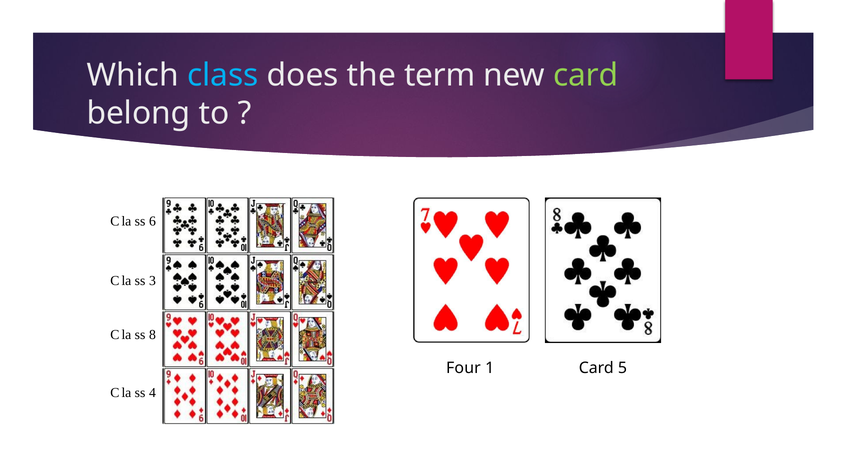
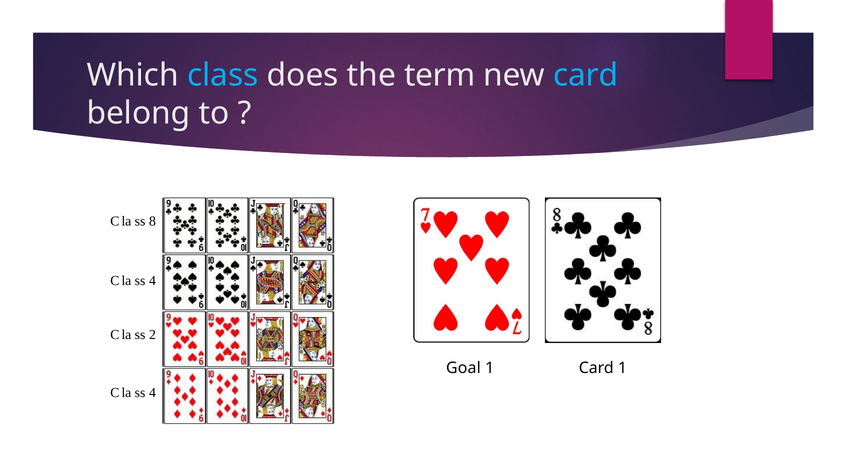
card colour: light green -> light blue (586, 75)
6: 6 -> 8 (152, 221)
3: 3 -> 4 (152, 281)
8: 8 -> 2 (152, 335)
Four: Four -> Goal (463, 369)
Card 5: 5 -> 1 (622, 369)
